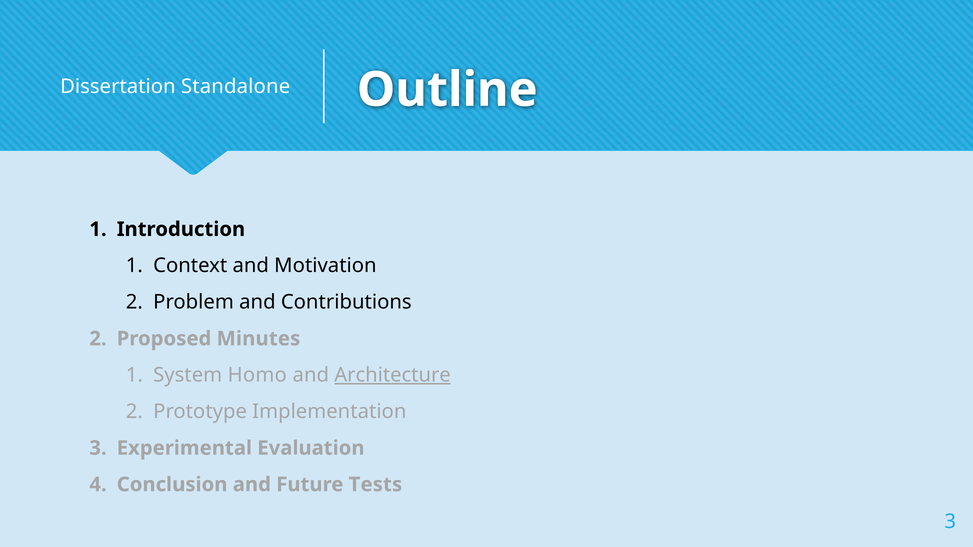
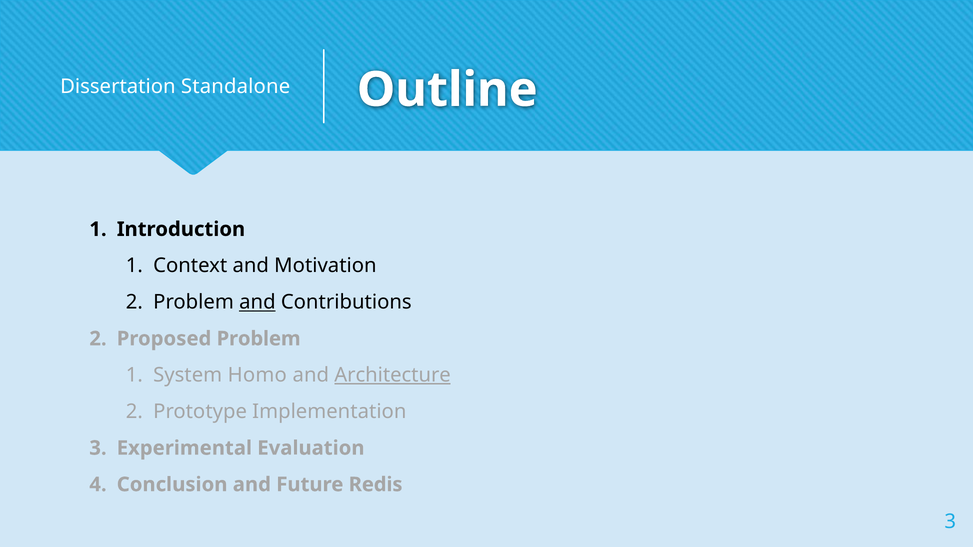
and underline: none -> present (257, 302)
Proposed Minutes: Minutes -> Problem (259, 339)
Tests: Tests -> Redis (376, 485)
